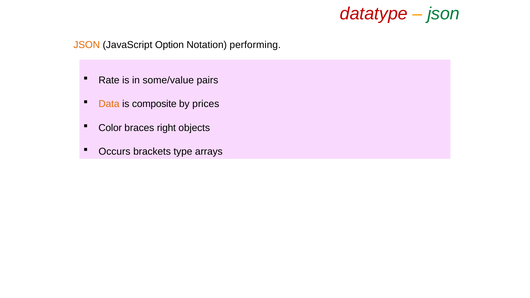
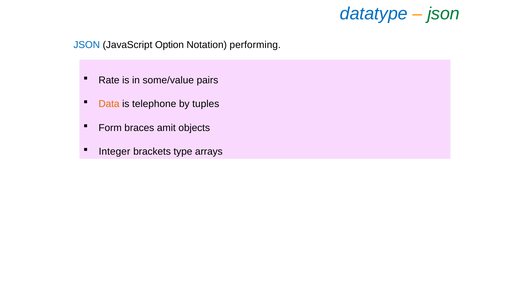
datatype colour: red -> blue (374, 14)
JSON colour: orange -> blue (87, 45)
composite: composite -> telephone (154, 104)
prices: prices -> tuples (206, 104)
Color: Color -> Form (110, 128)
right: right -> amit (166, 128)
Occurs: Occurs -> Integer (114, 152)
